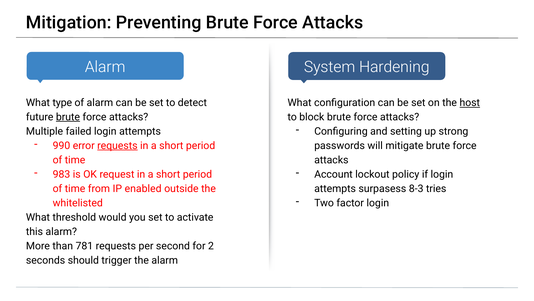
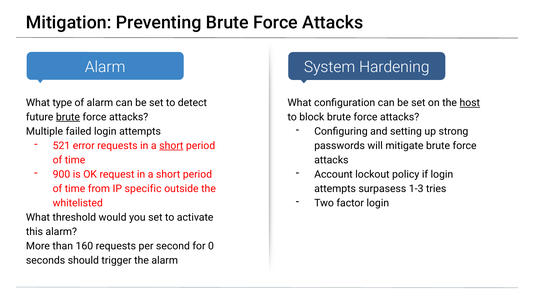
990: 990 -> 521 (61, 145)
requests underline: present -> none (117, 145)
short underline: none -> present (171, 145)
983: 983 -> 900 (61, 174)
enabled: enabled -> specific (143, 188)
8-3: 8-3 -> 1-3 (416, 188)
781: 781 -> 160 (84, 246)
2: 2 -> 0 (211, 246)
